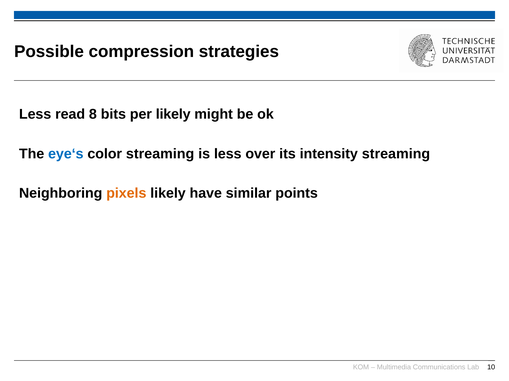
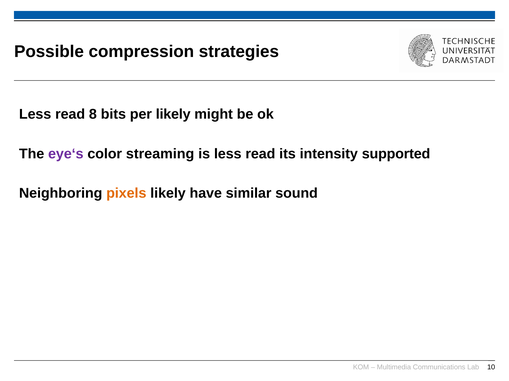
eye‘s colour: blue -> purple (66, 154)
is less over: over -> read (260, 154)
intensity streaming: streaming -> supported (396, 154)
points: points -> sound (297, 194)
